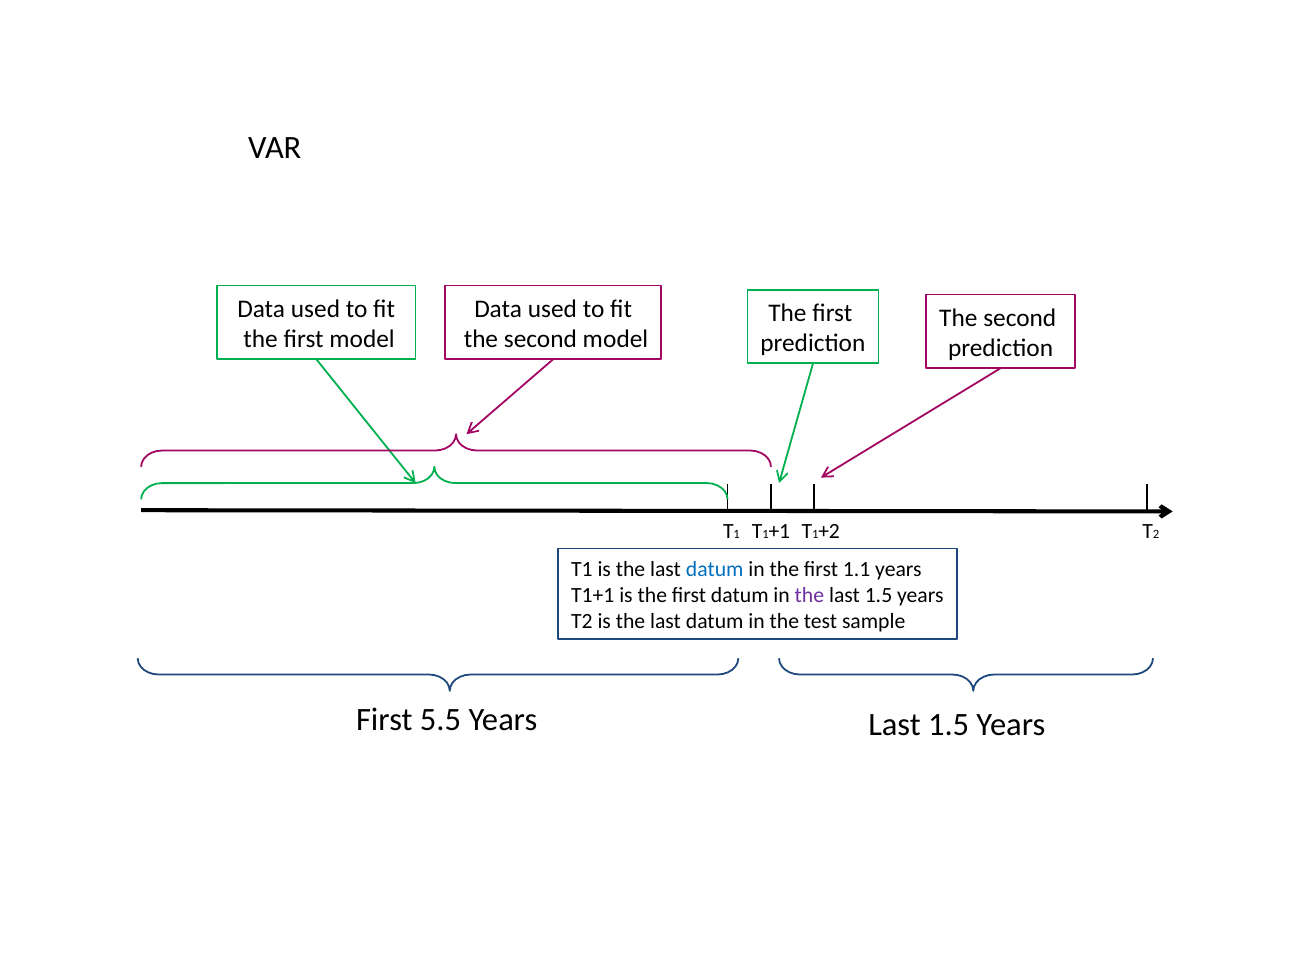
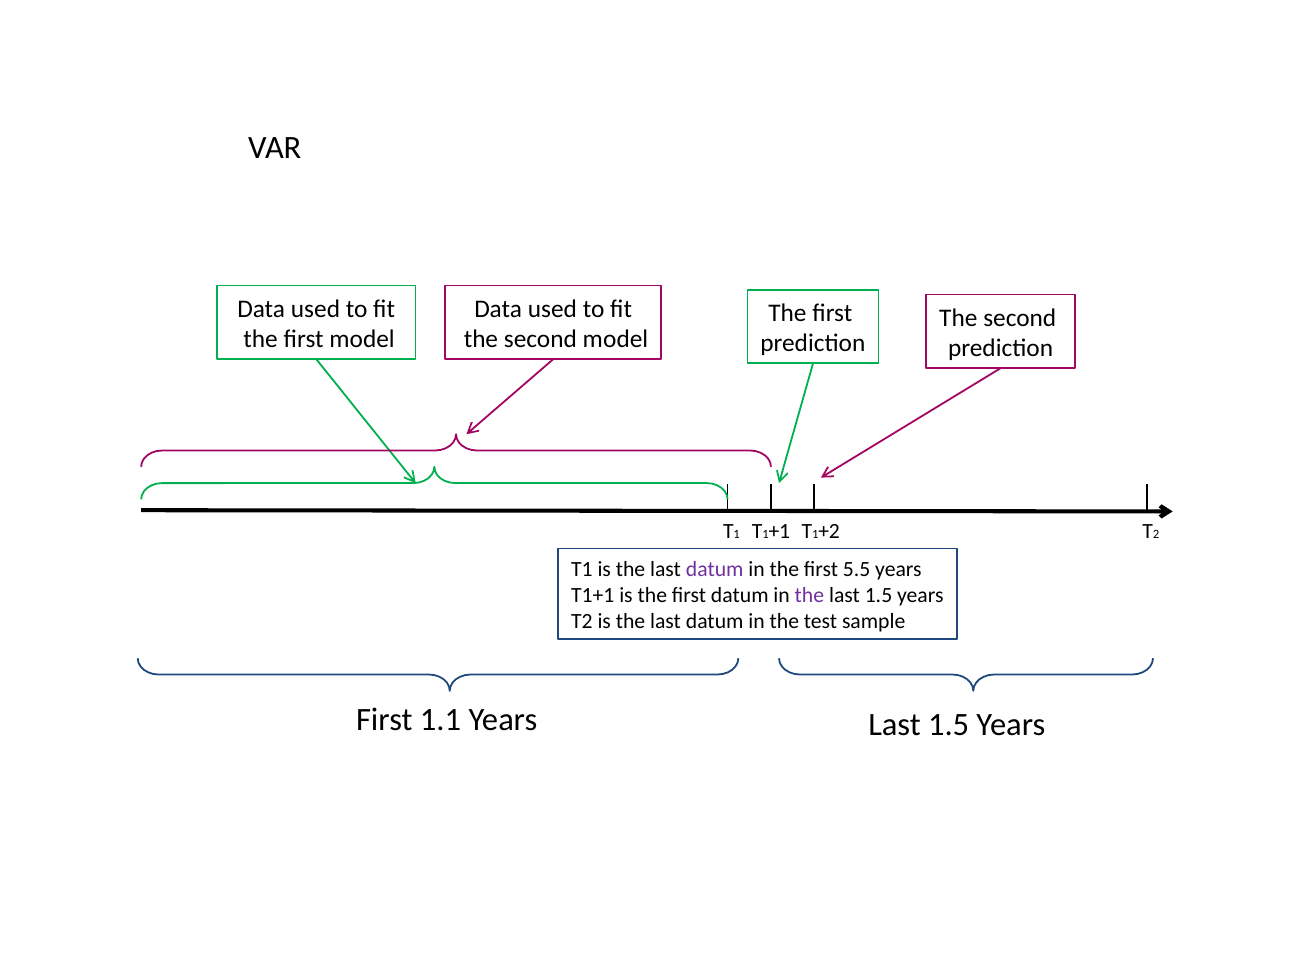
datum colour: blue -> purple (715, 569)
1.1: 1.1 -> 5.5 (857, 569)
5.5: 5.5 -> 1.1 (441, 720)
